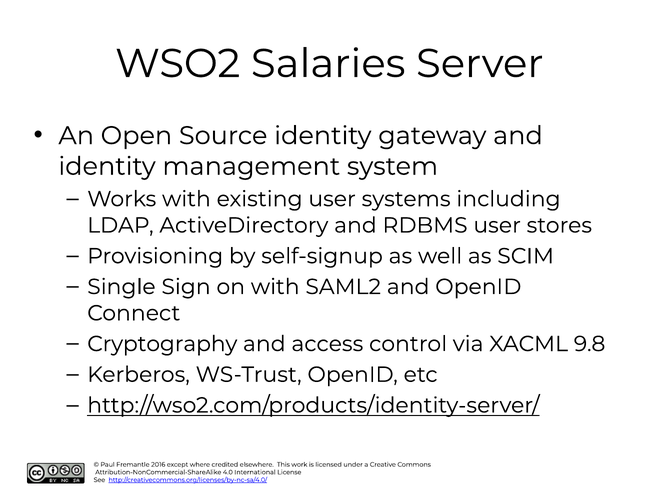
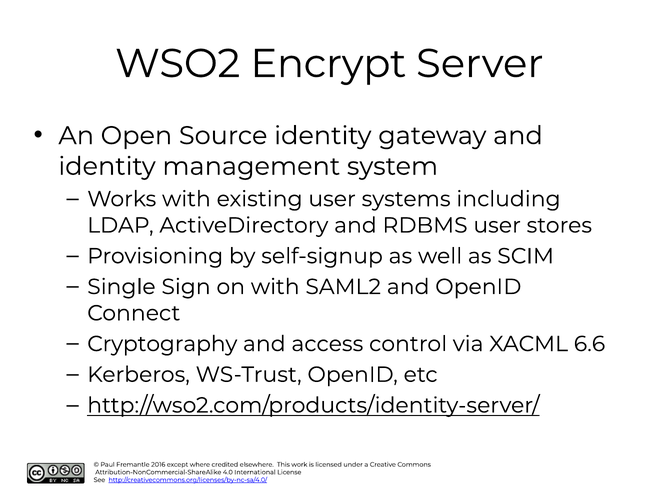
Salaries: Salaries -> Encrypt (328, 64)
9.8: 9.8 -> 6.6 (589, 344)
